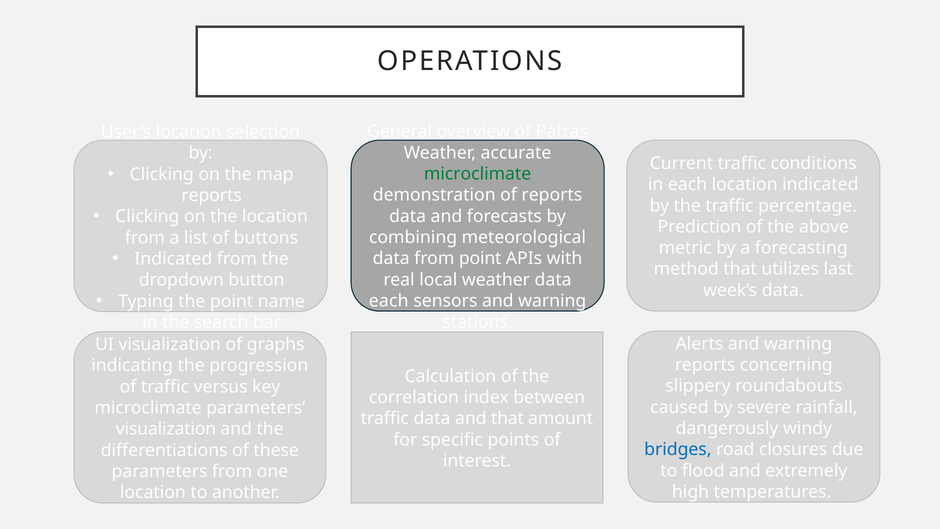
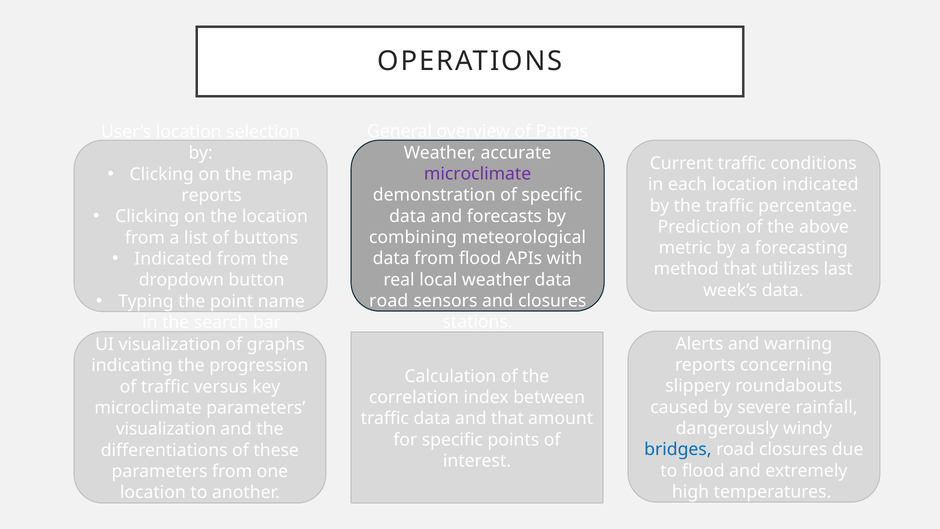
microclimate colour: green -> purple (478, 174)
of reports: reports -> specific (552, 195)
from point: point -> flood (480, 258)
each: each -> road (389, 301)
sensors and warning: warning -> closures (552, 301)
